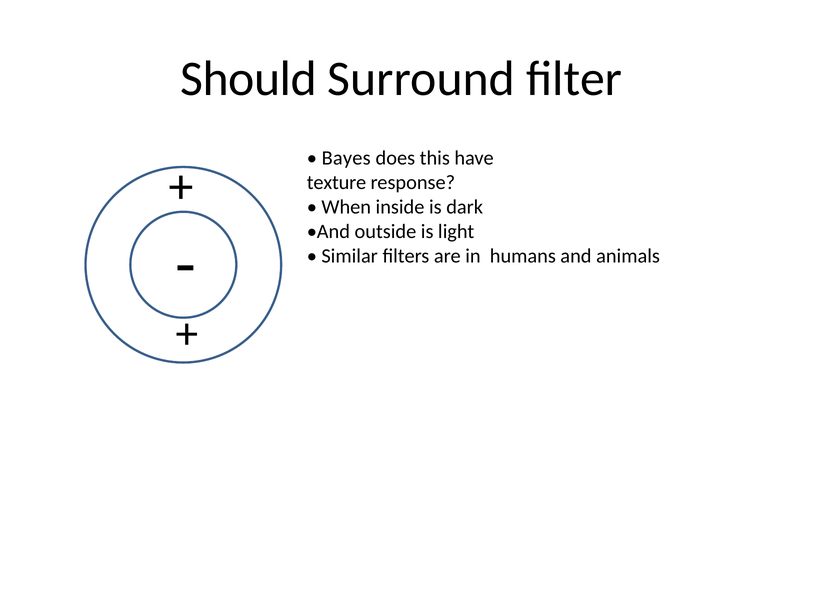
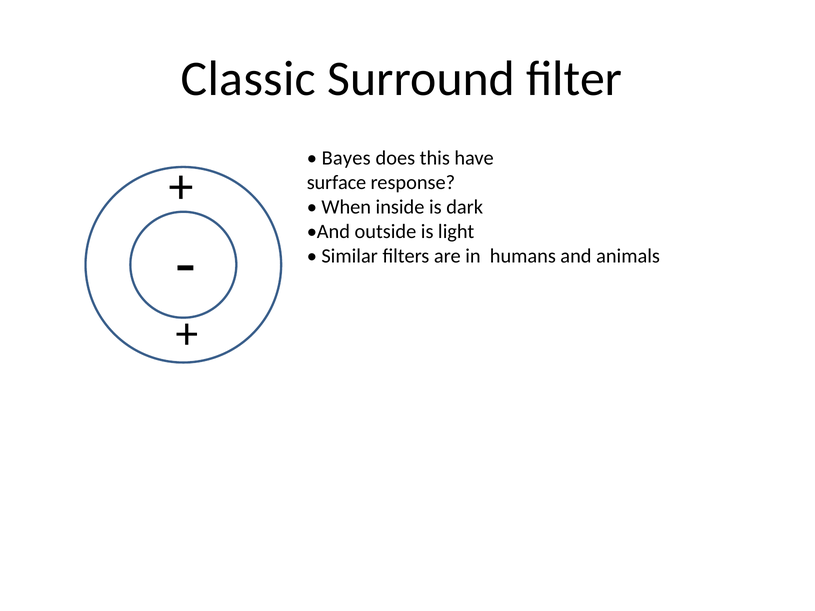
Should: Should -> Classic (248, 79)
texture: texture -> surface (336, 183)
